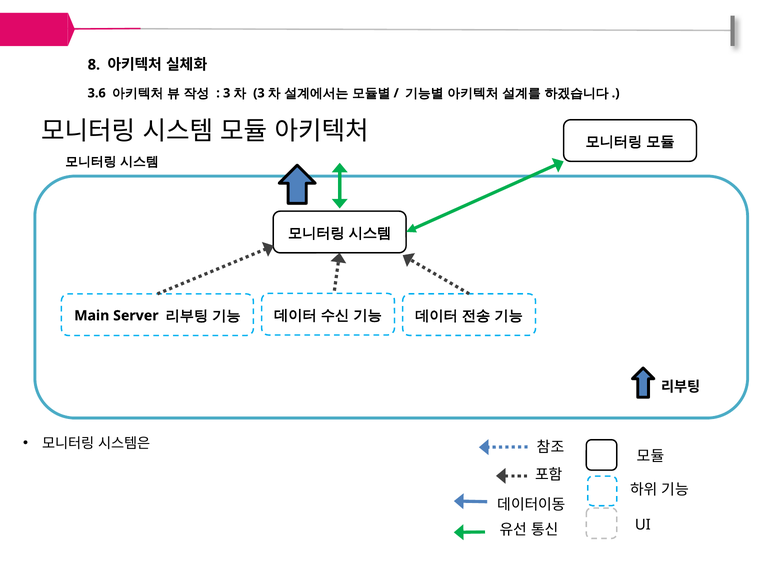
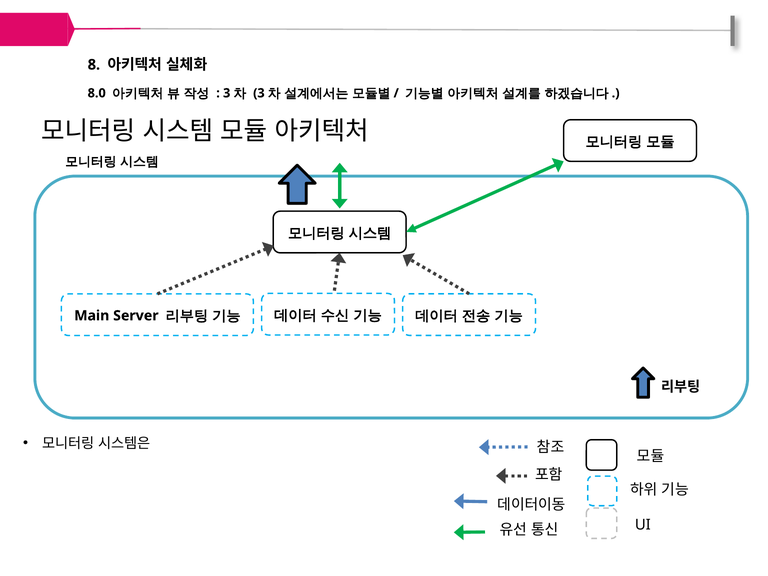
3.6: 3.6 -> 8.0 (97, 93)
